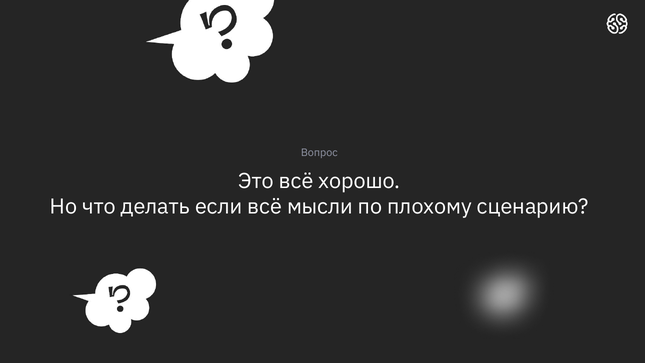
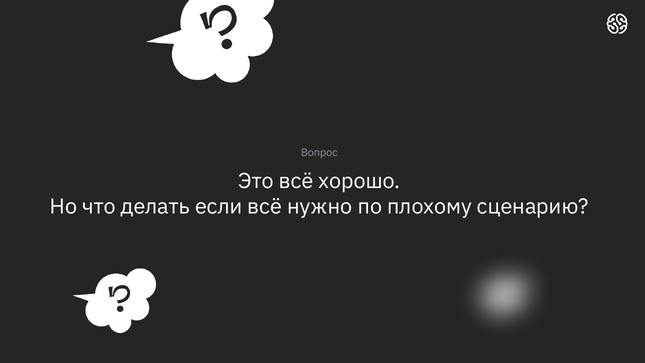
мысли: мысли -> нужно (320, 207)
